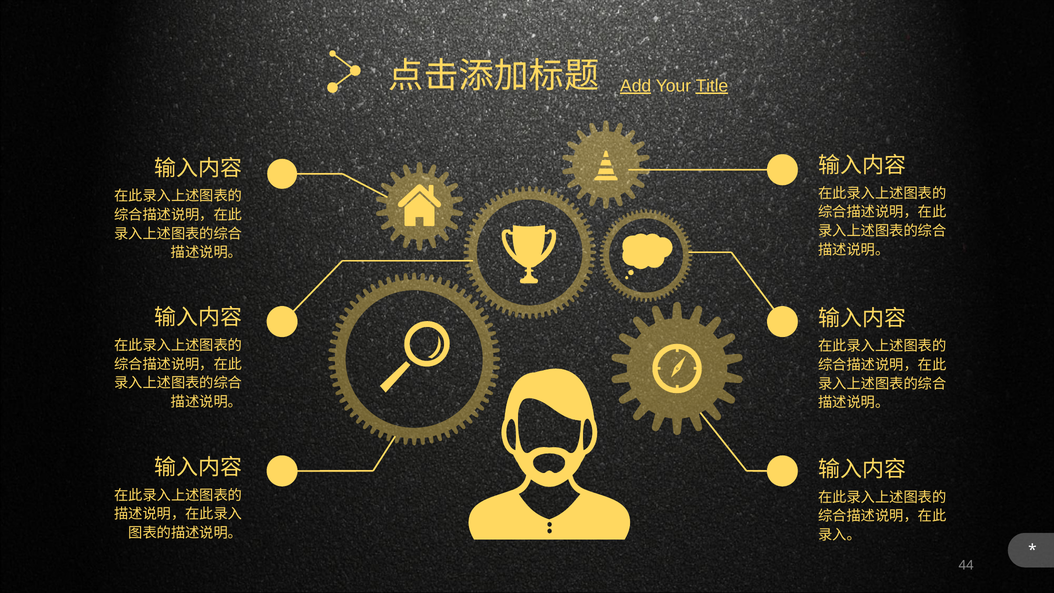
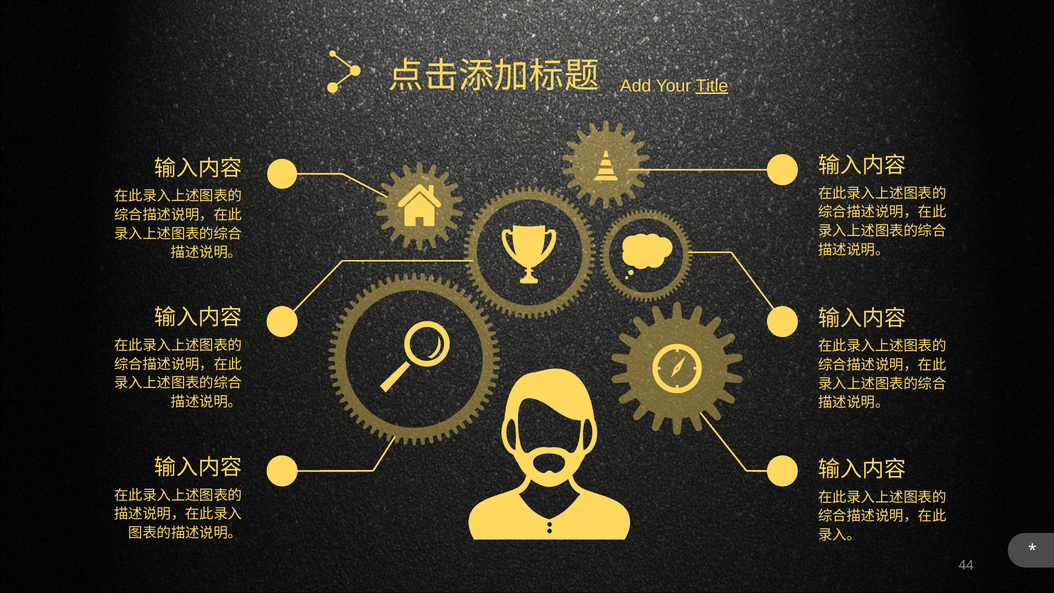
Add underline: present -> none (636, 86)
